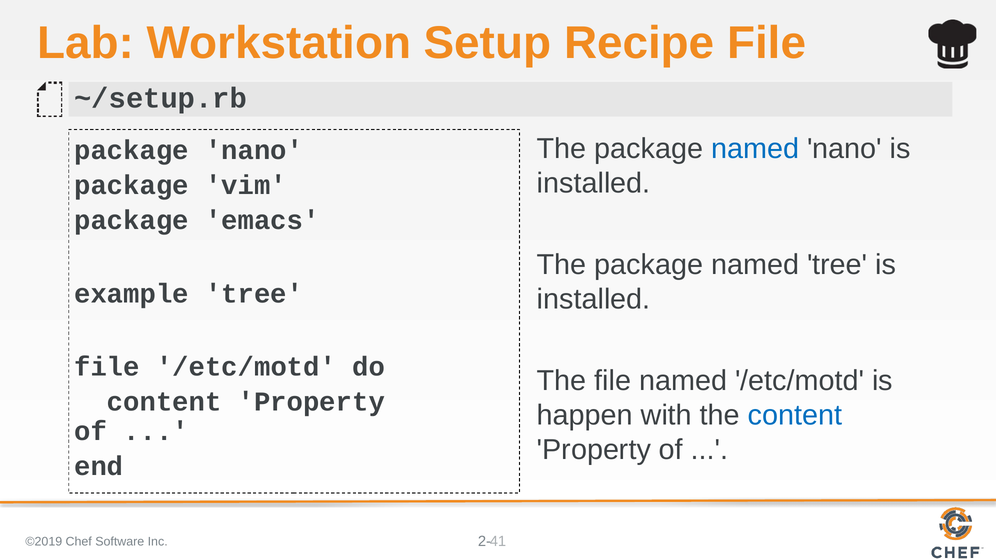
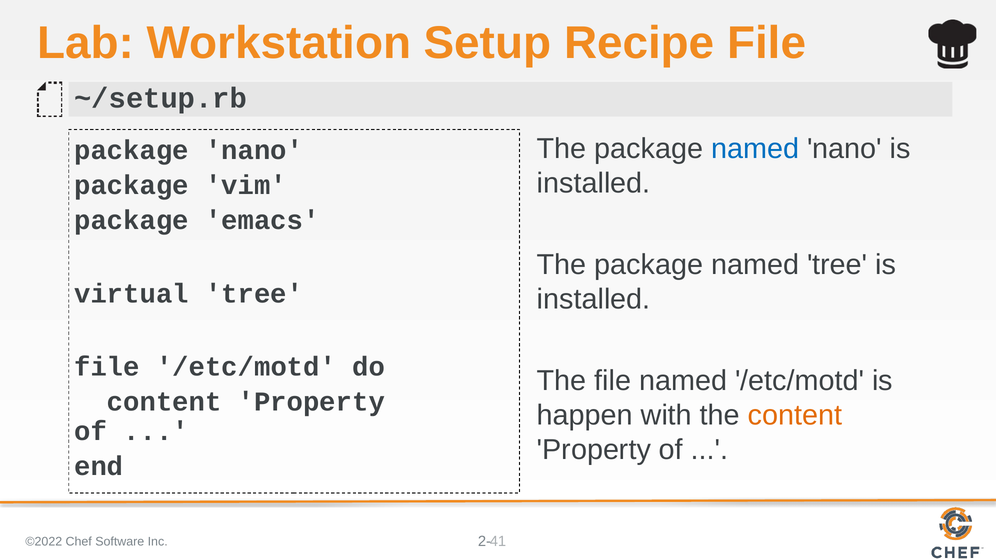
example: example -> virtual (132, 294)
content colour: blue -> orange (795, 415)
©2019: ©2019 -> ©2022 (44, 542)
